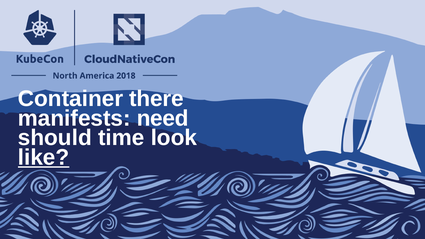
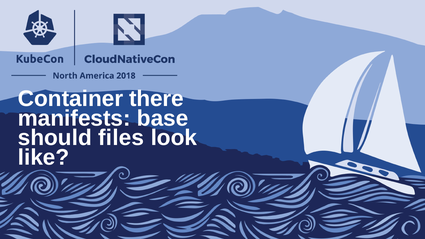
need: need -> base (163, 118)
time: time -> files (121, 138)
like underline: present -> none (44, 157)
